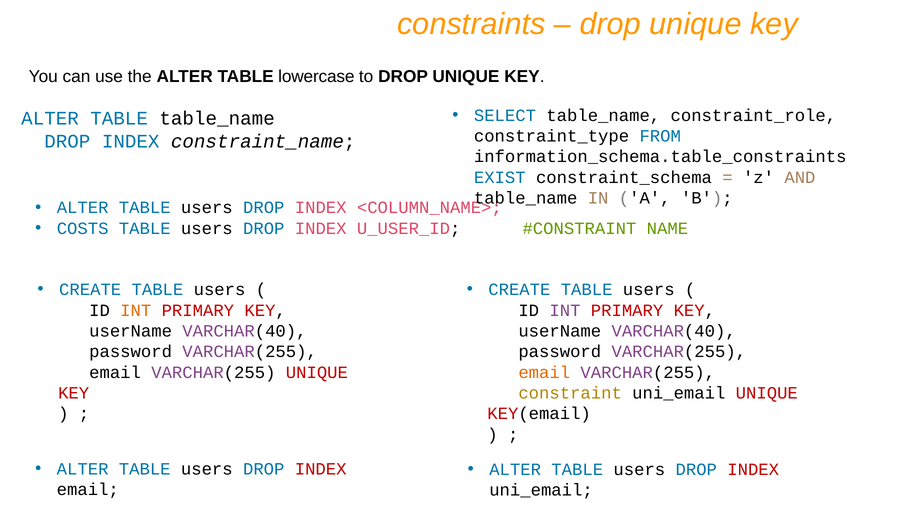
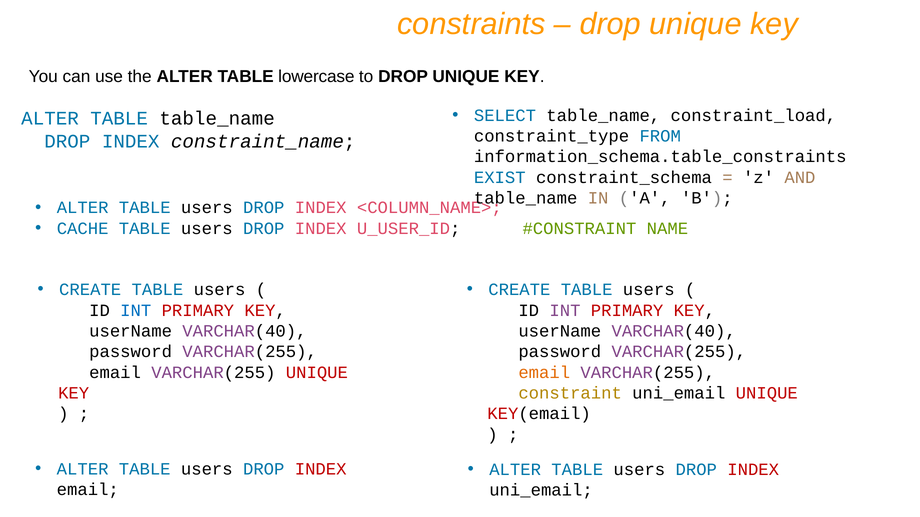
constraint_role: constraint_role -> constraint_load (753, 116)
COSTS: COSTS -> CACHE (83, 229)
INT colour: orange -> blue (136, 311)
